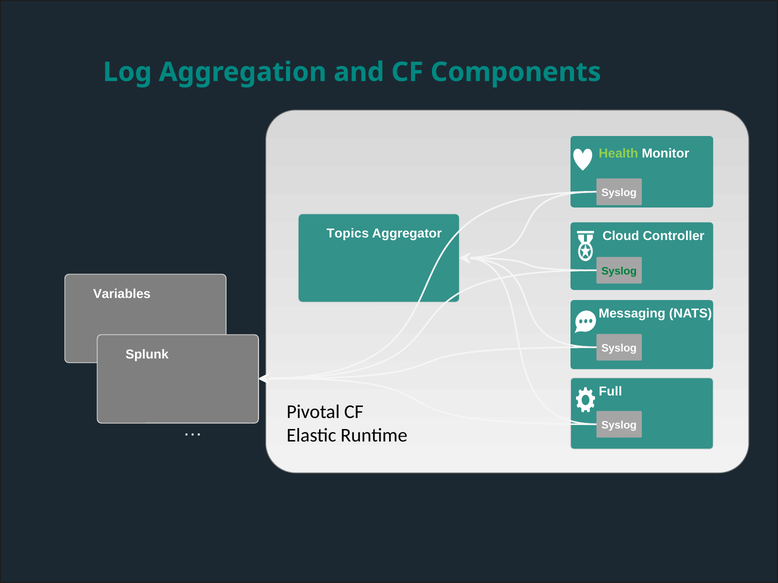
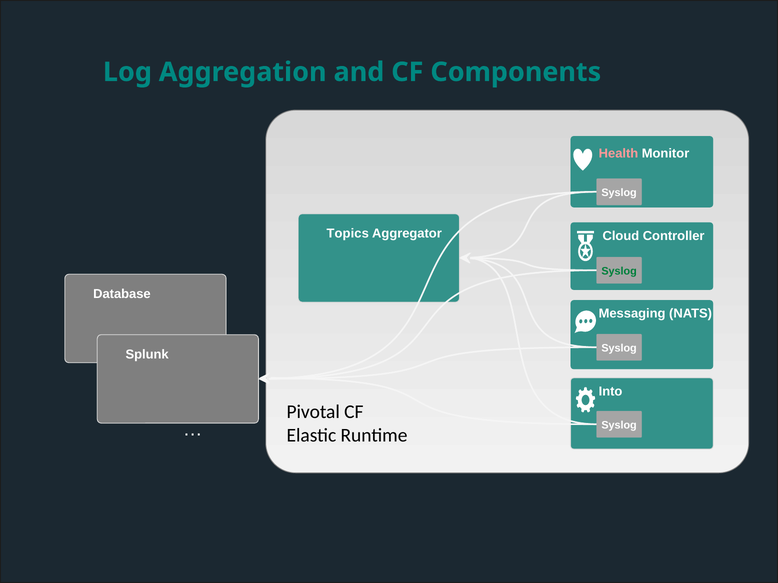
Health colour: light green -> pink (618, 154)
Variables: Variables -> Database (122, 294)
Full: Full -> Into (611, 392)
